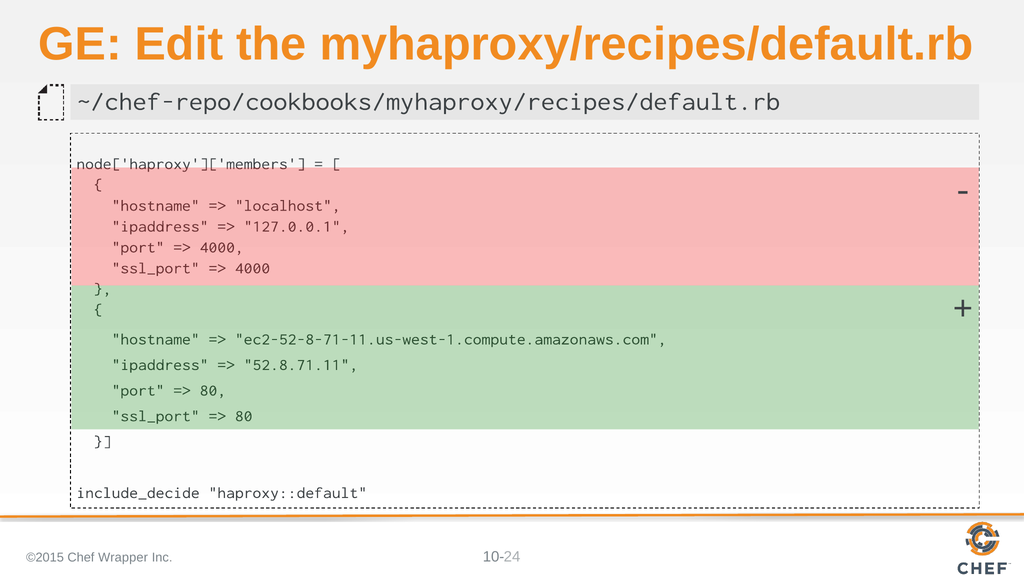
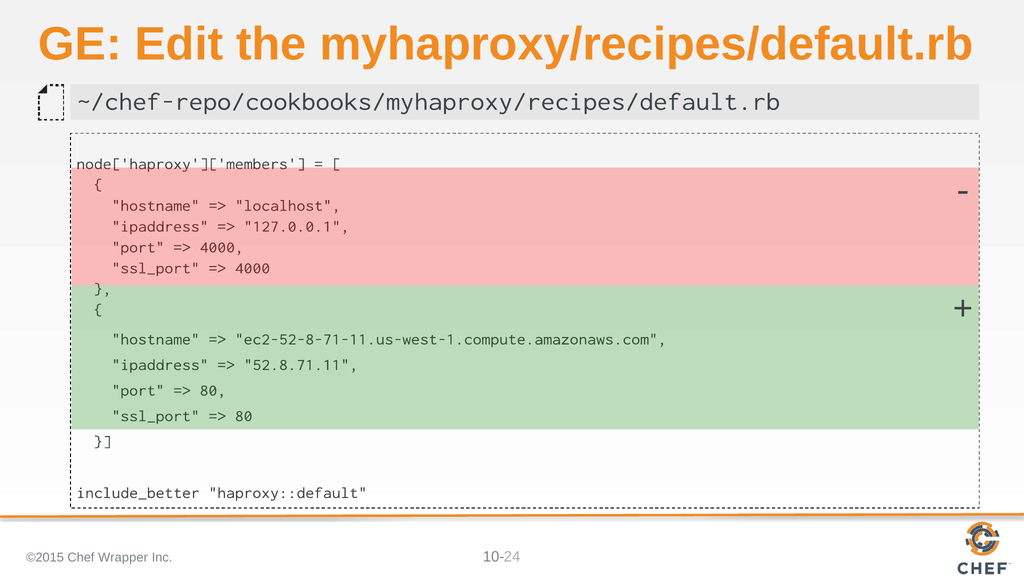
include_decide: include_decide -> include_better (138, 493)
